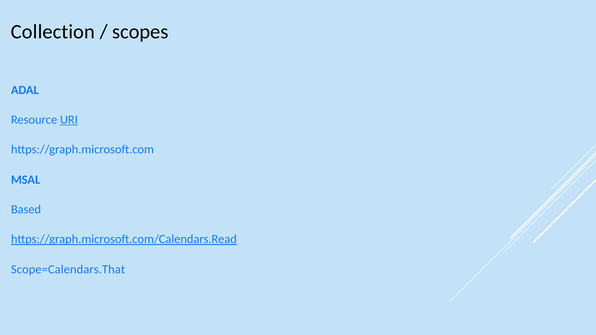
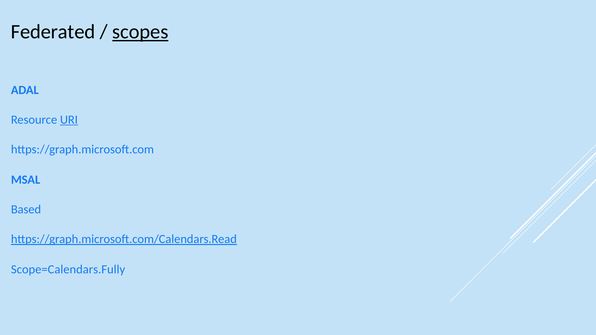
Collection: Collection -> Federated (53, 32)
scopes underline: none -> present (140, 32)
Scope=Calendars.That: Scope=Calendars.That -> Scope=Calendars.Fully (68, 269)
